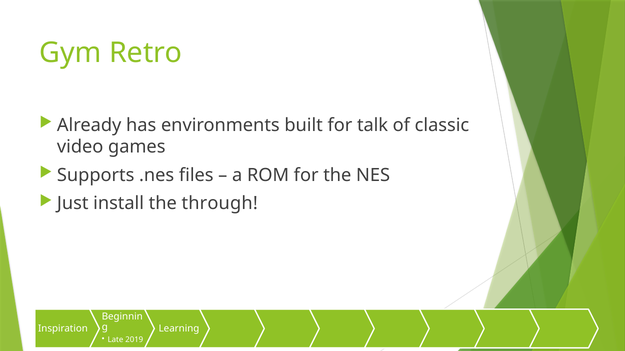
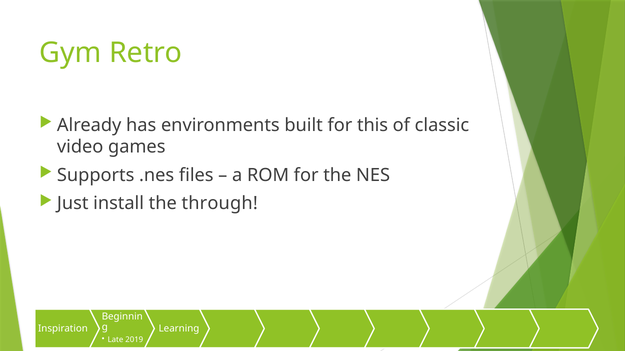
talk: talk -> this (373, 125)
